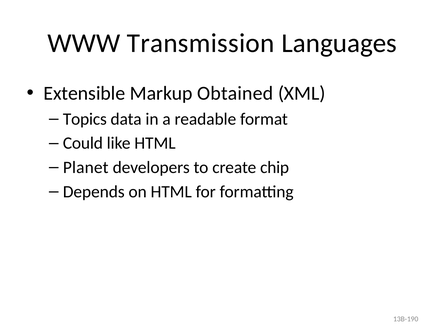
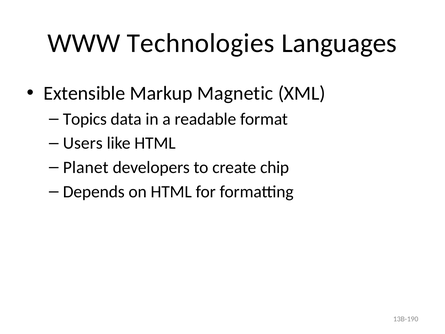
Transmission: Transmission -> Technologies (201, 43)
Obtained: Obtained -> Magnetic (235, 93)
Could: Could -> Users (83, 143)
